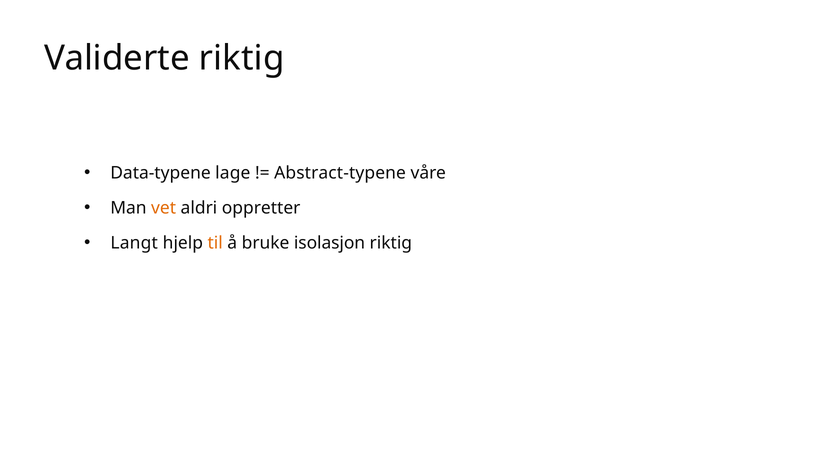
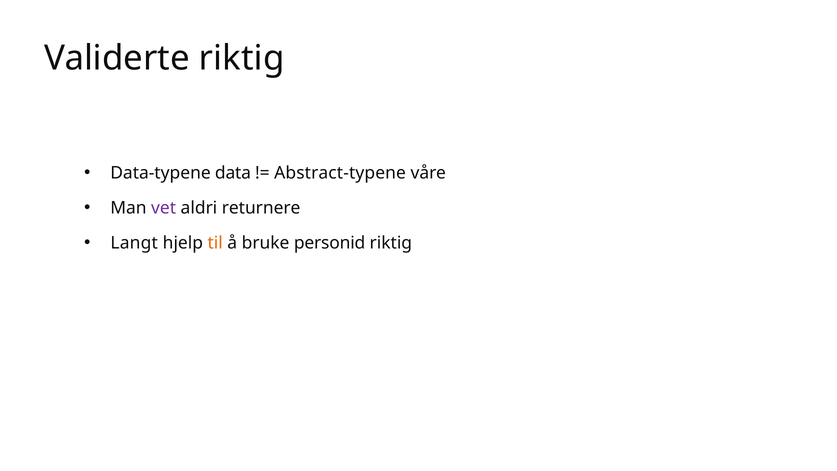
lage: lage -> data (233, 173)
vet colour: orange -> purple (164, 208)
oppretter: oppretter -> returnere (261, 208)
isolasjon: isolasjon -> personid (330, 243)
